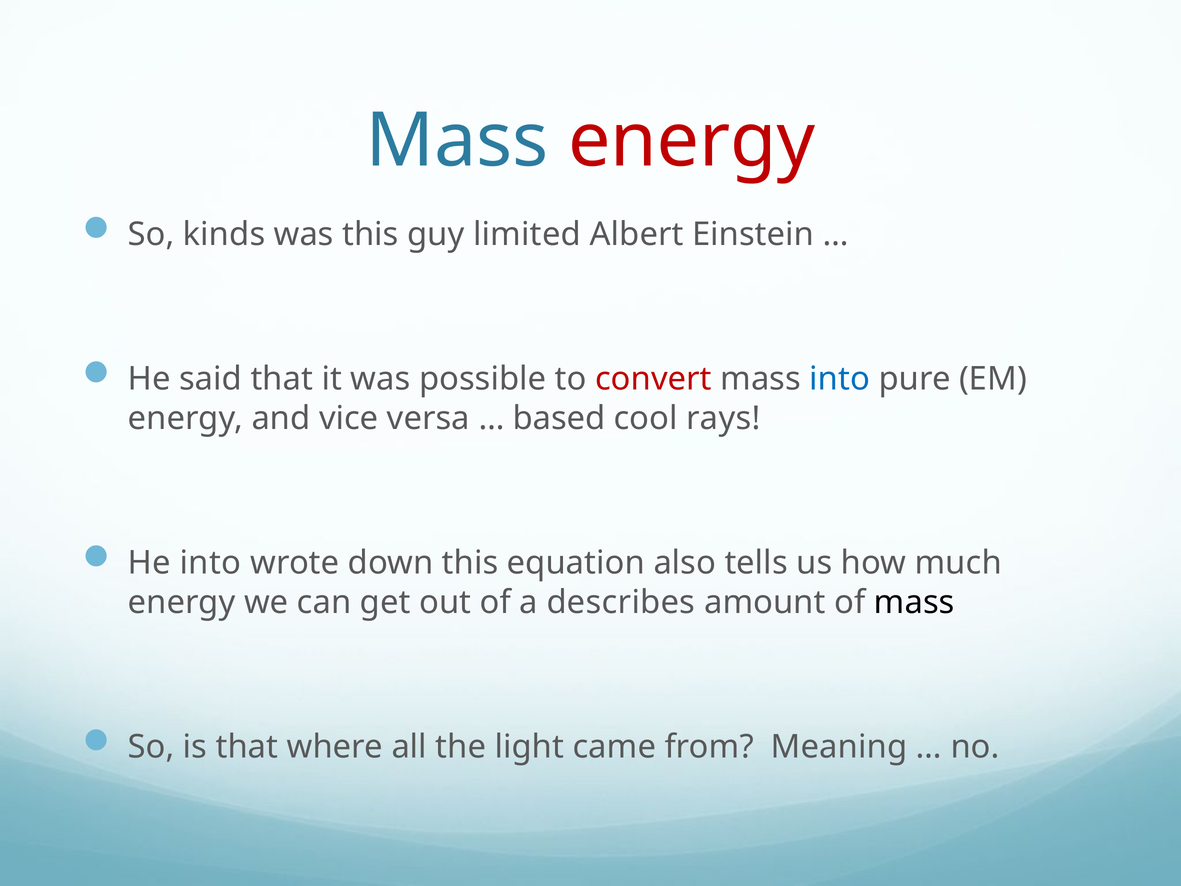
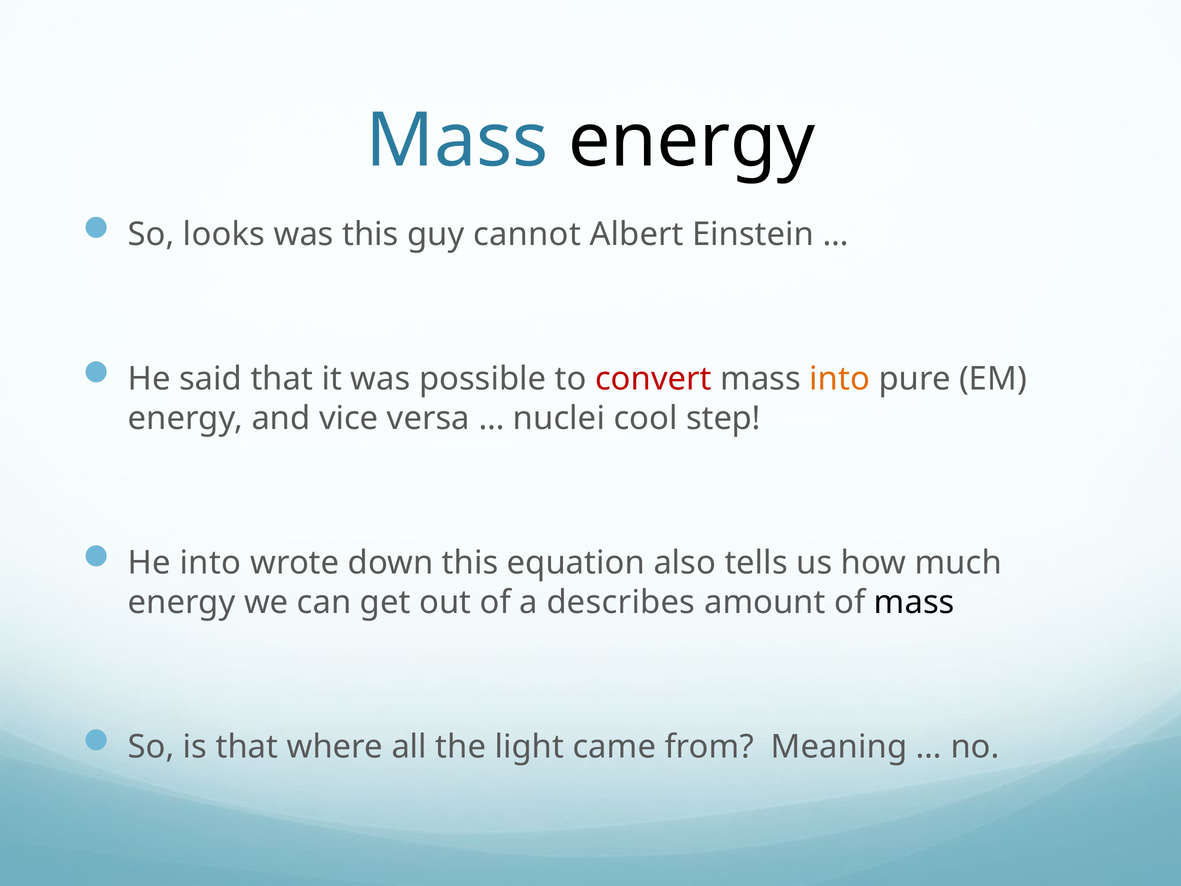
energy colour: red -> black (692, 141)
kinds: kinds -> looks (224, 235)
limited: limited -> cannot (527, 235)
into colour: blue -> orange (840, 379)
based: based -> nuclei (559, 418)
rays: rays -> step (723, 418)
